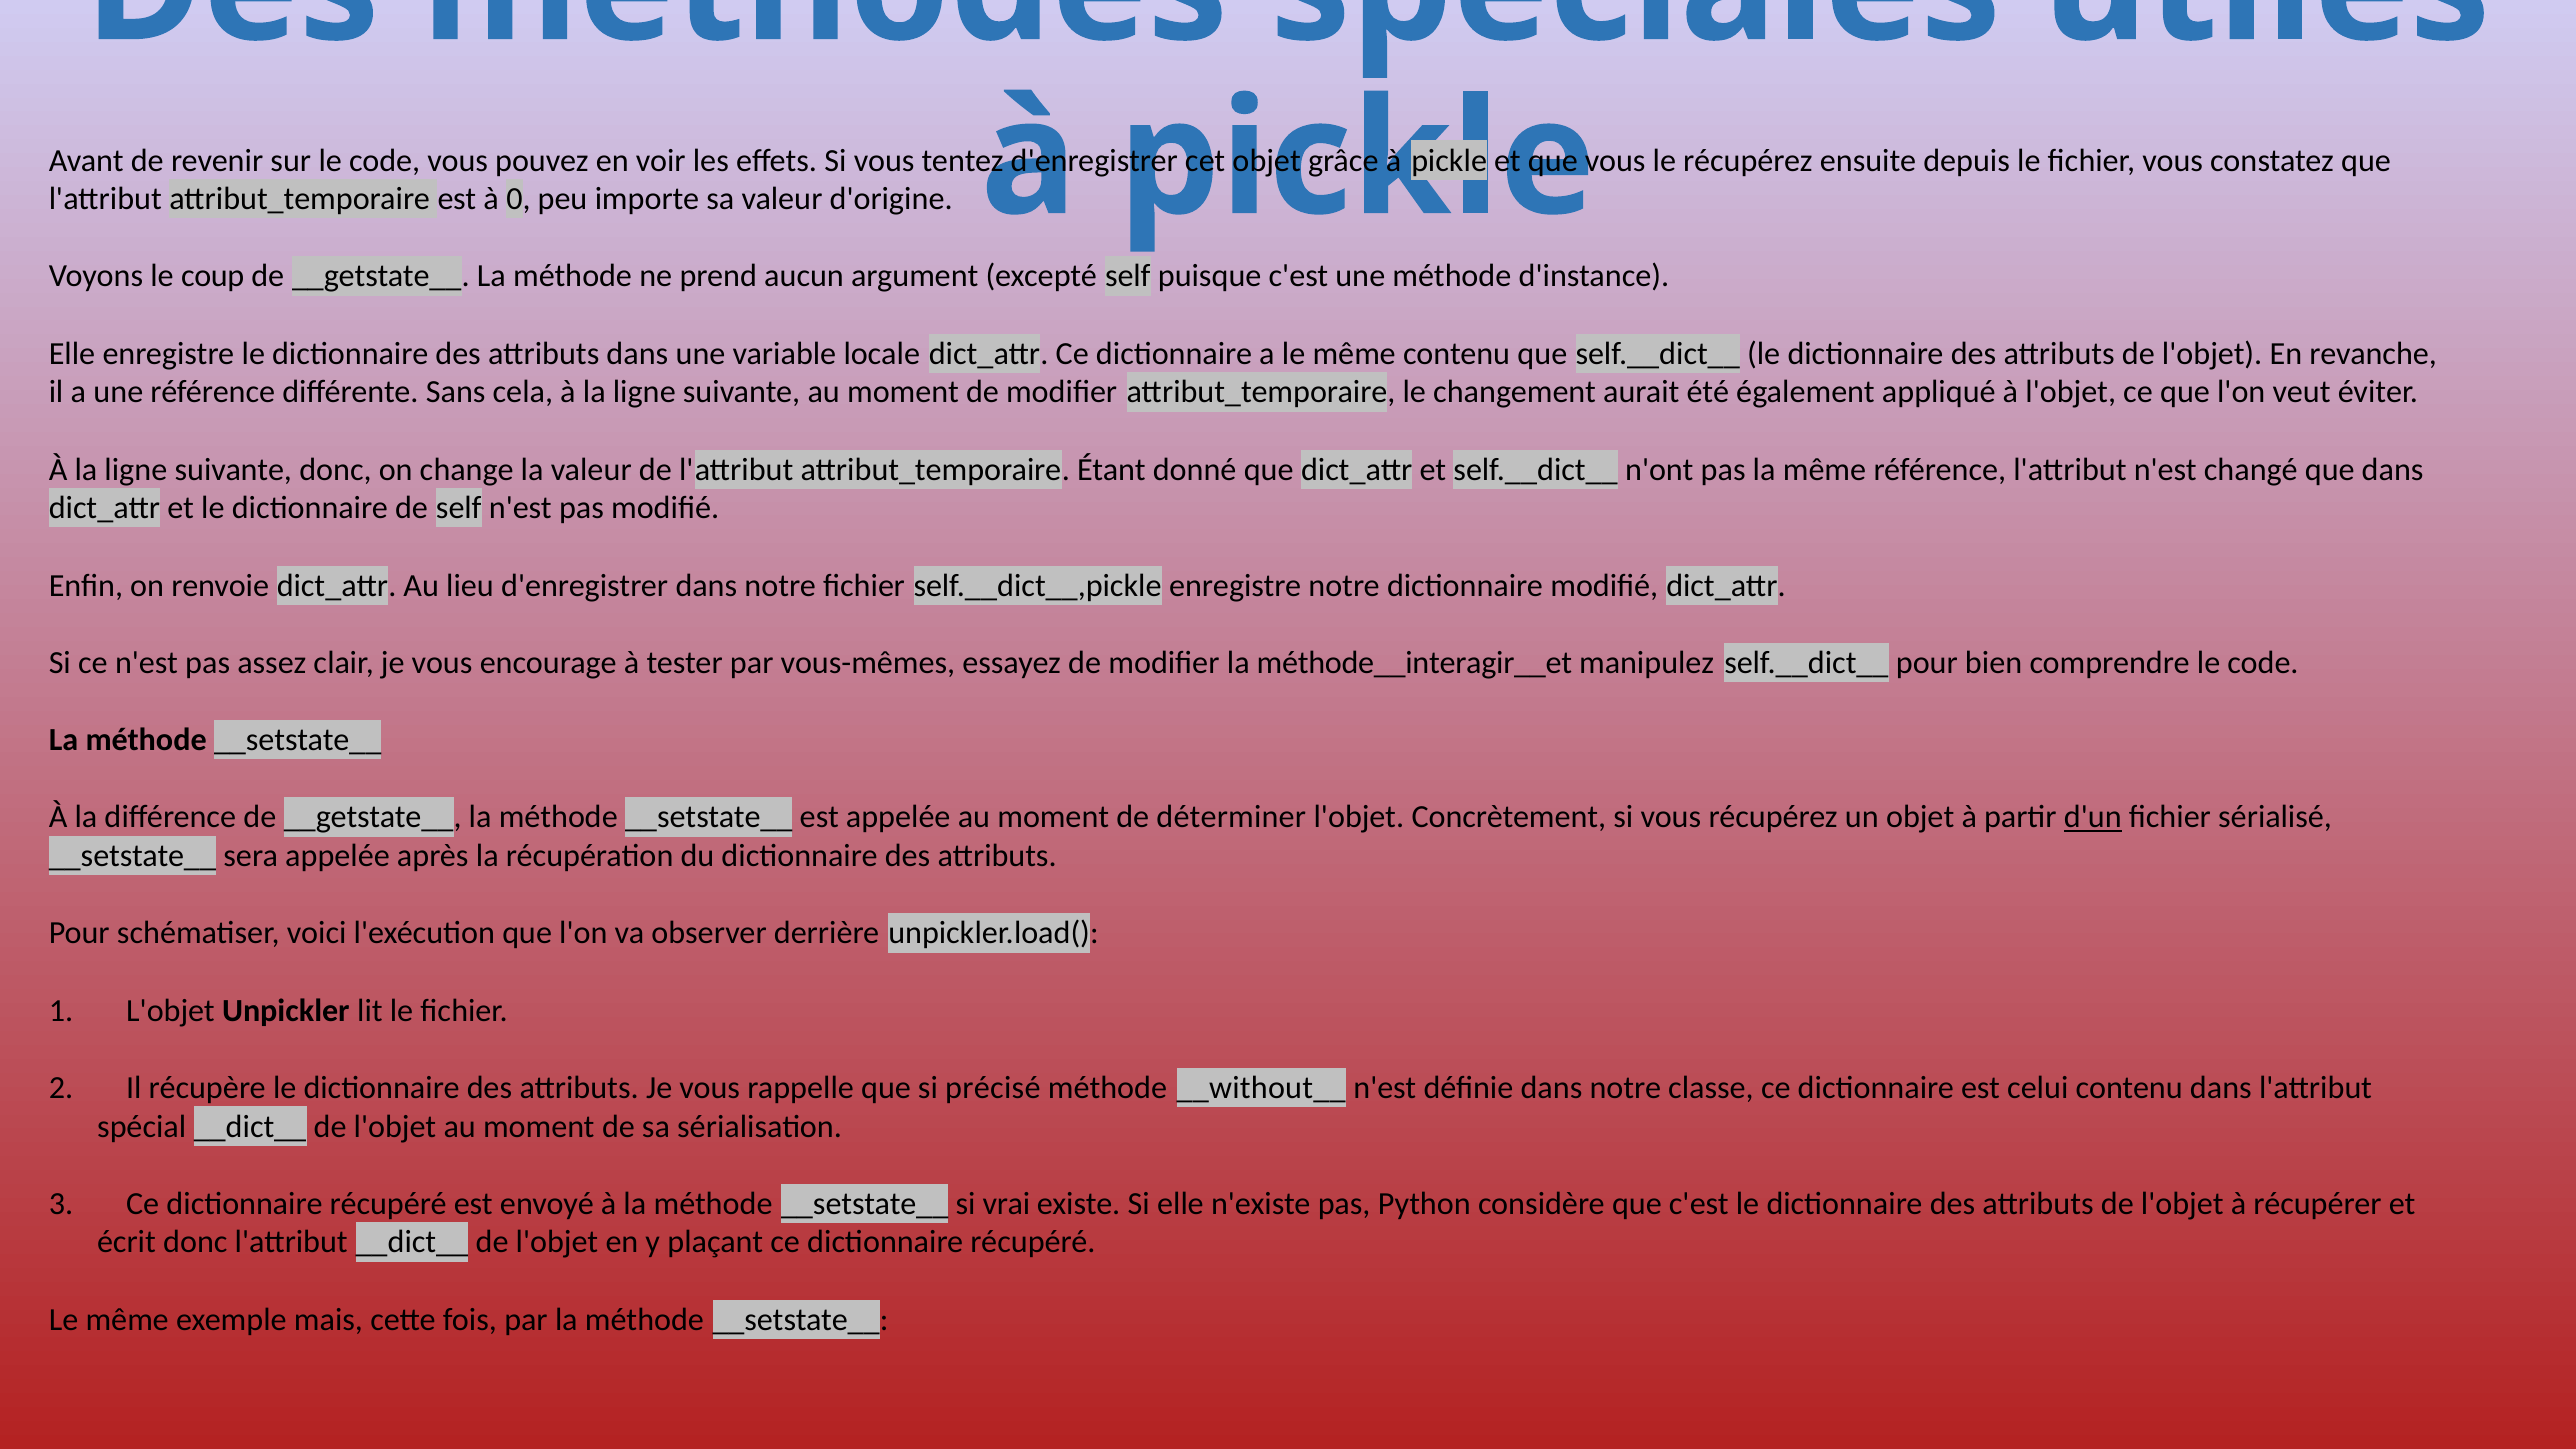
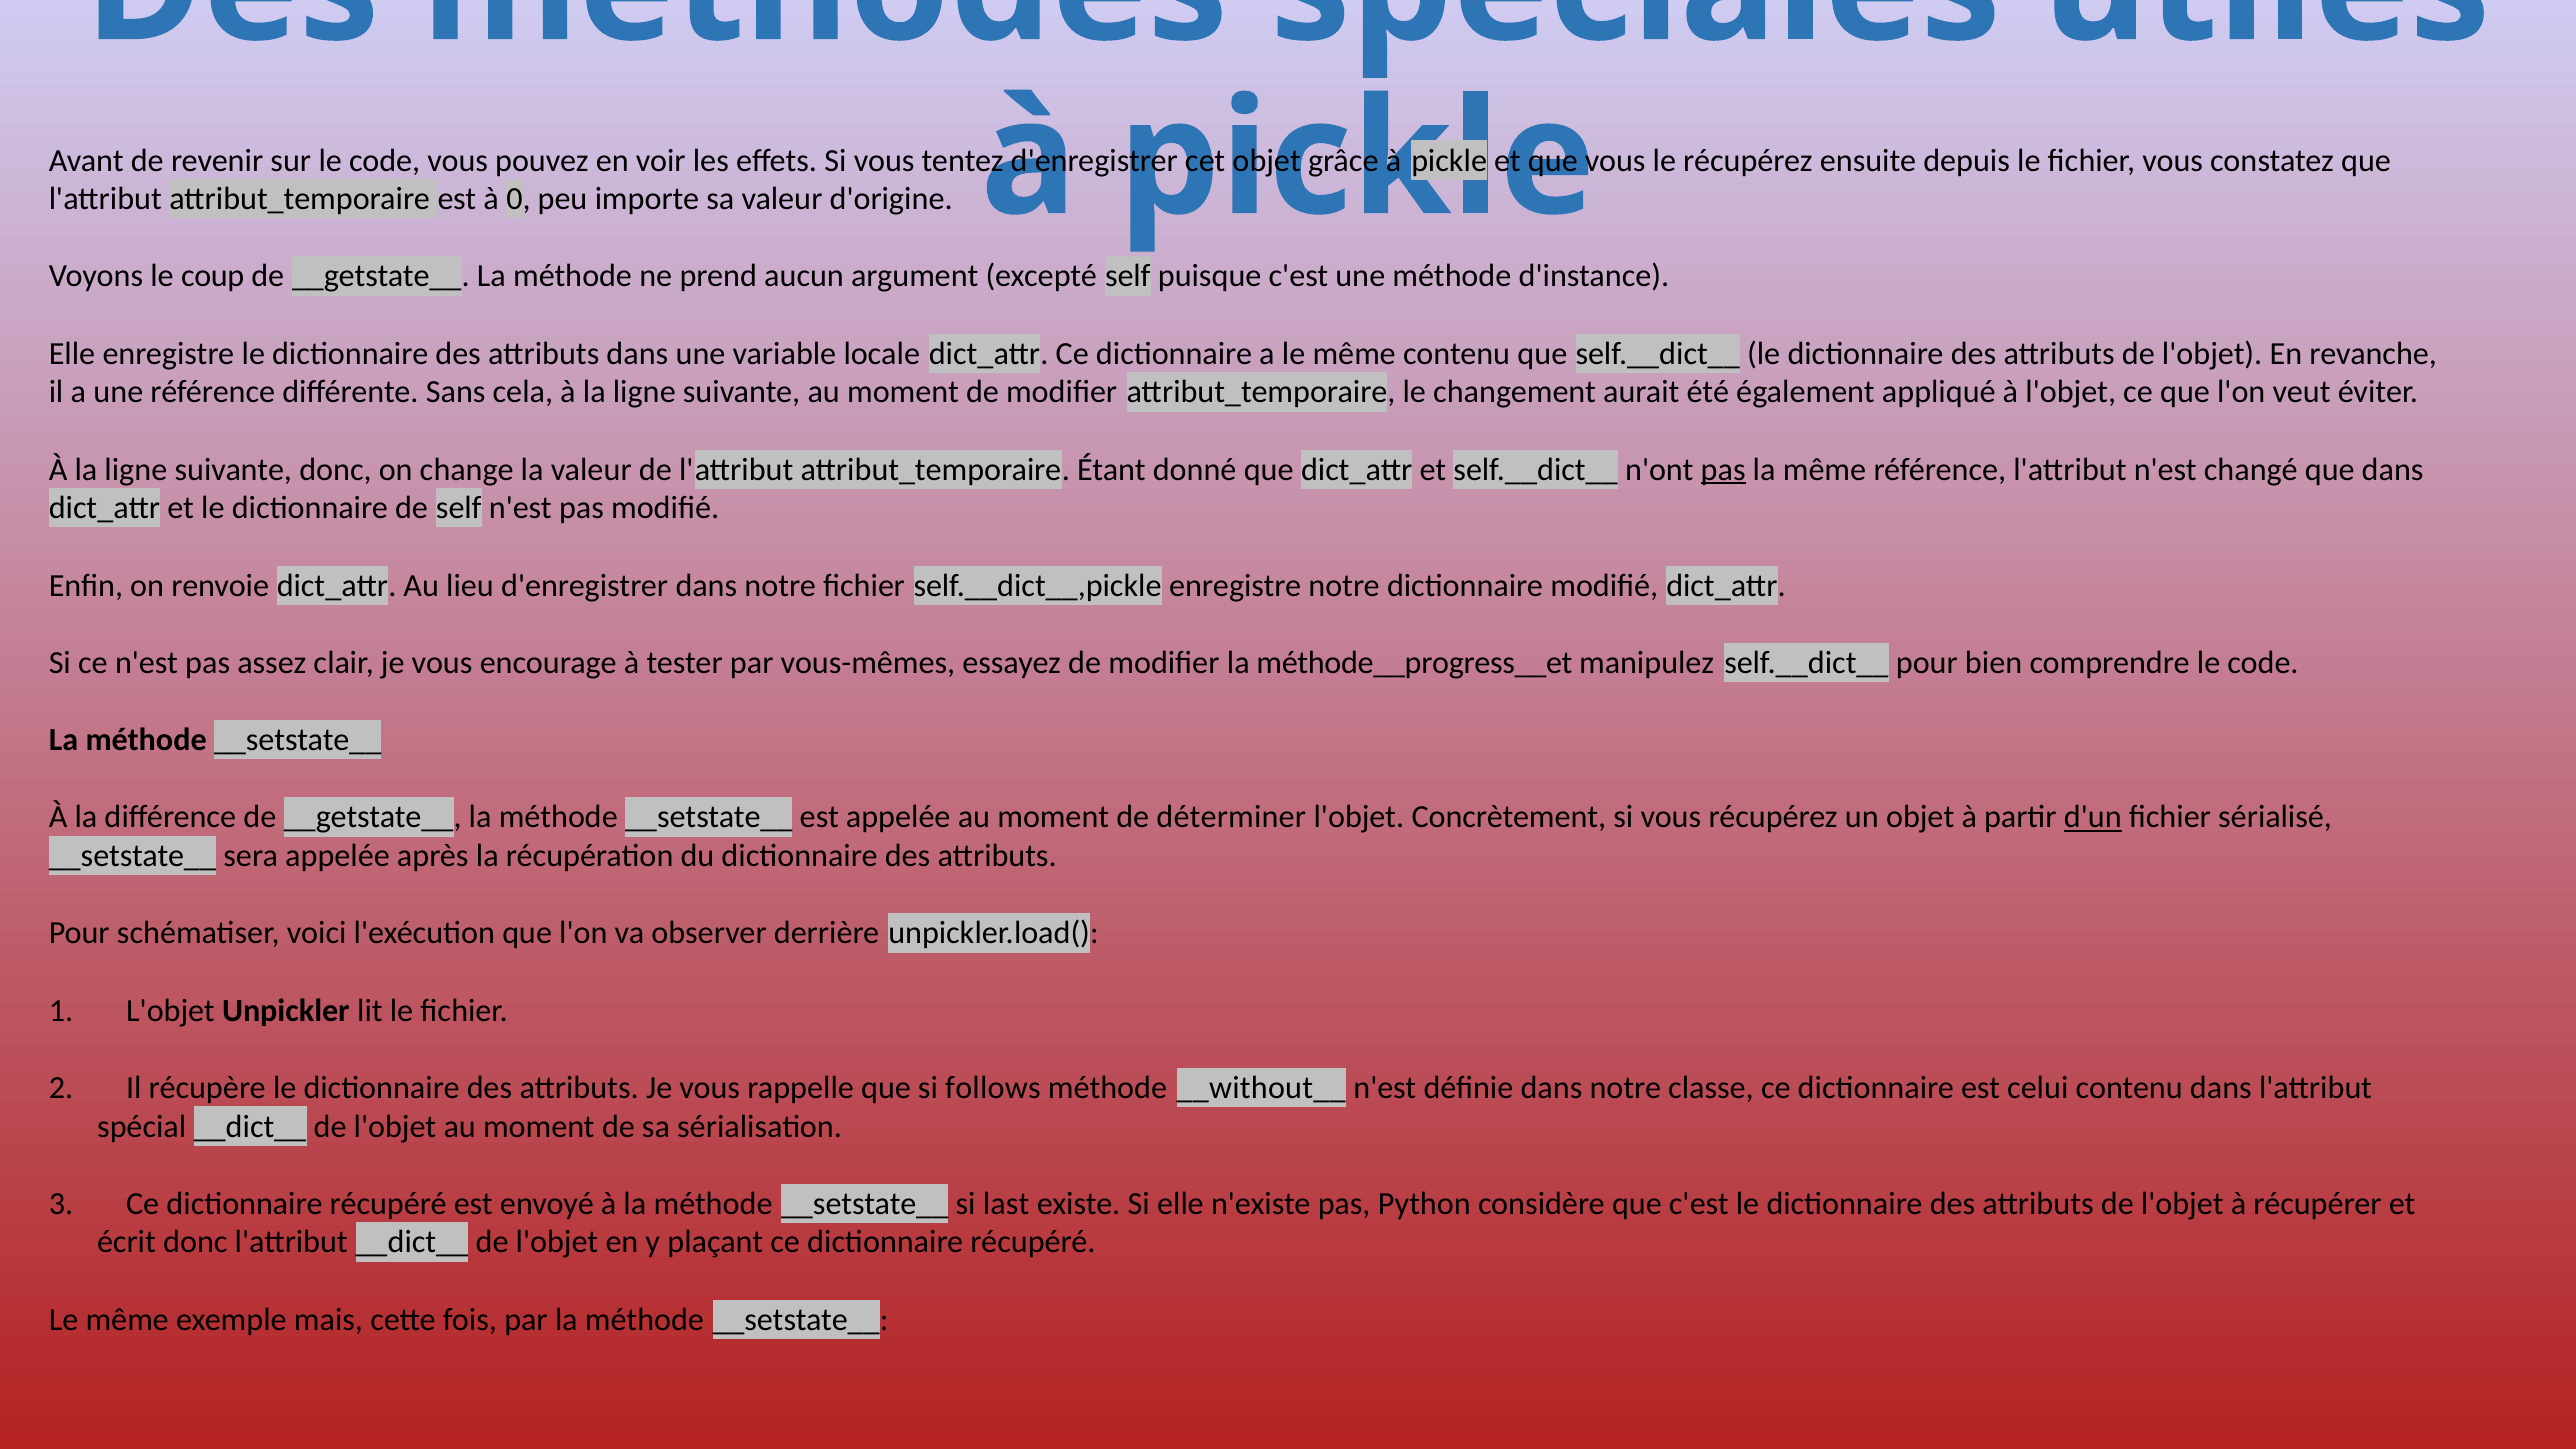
pas underline: none -> present (1723, 470)
méthode__interagir__et: méthode__interagir__et -> méthode__progress__et (1414, 663)
précisé: précisé -> follows (993, 1088)
vrai: vrai -> last (1006, 1204)
